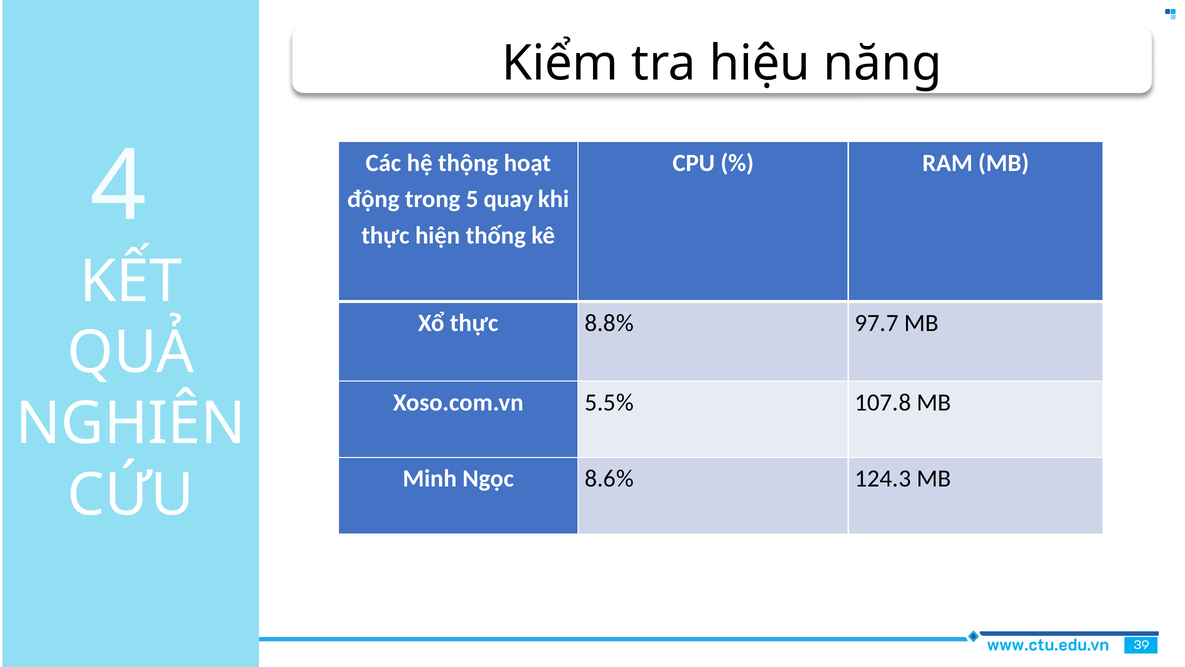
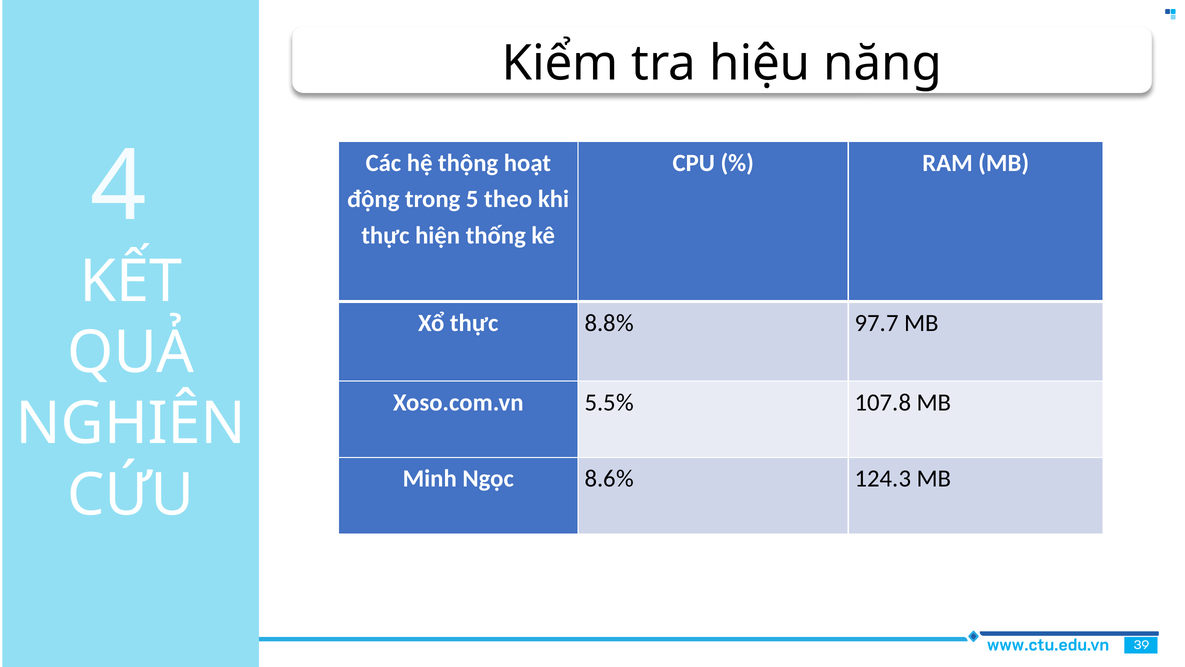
quay: quay -> theo (508, 199)
